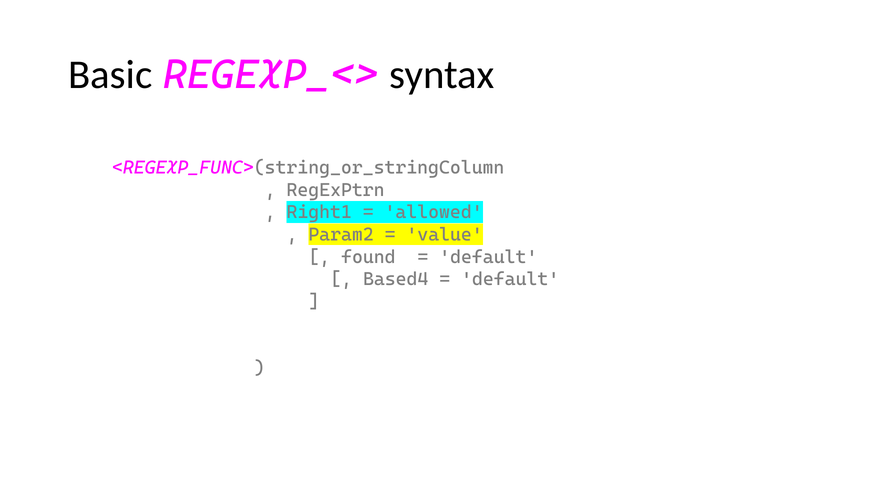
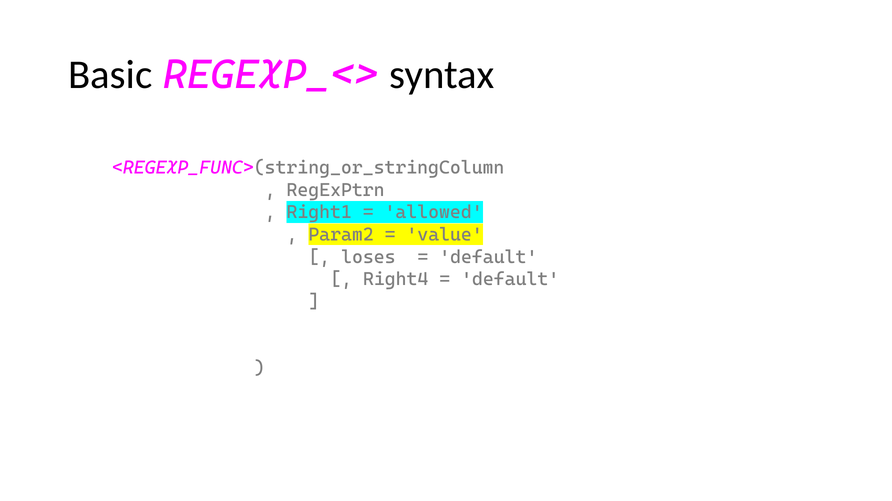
found: found -> loses (368, 257)
Based4: Based4 -> Right4 (396, 280)
